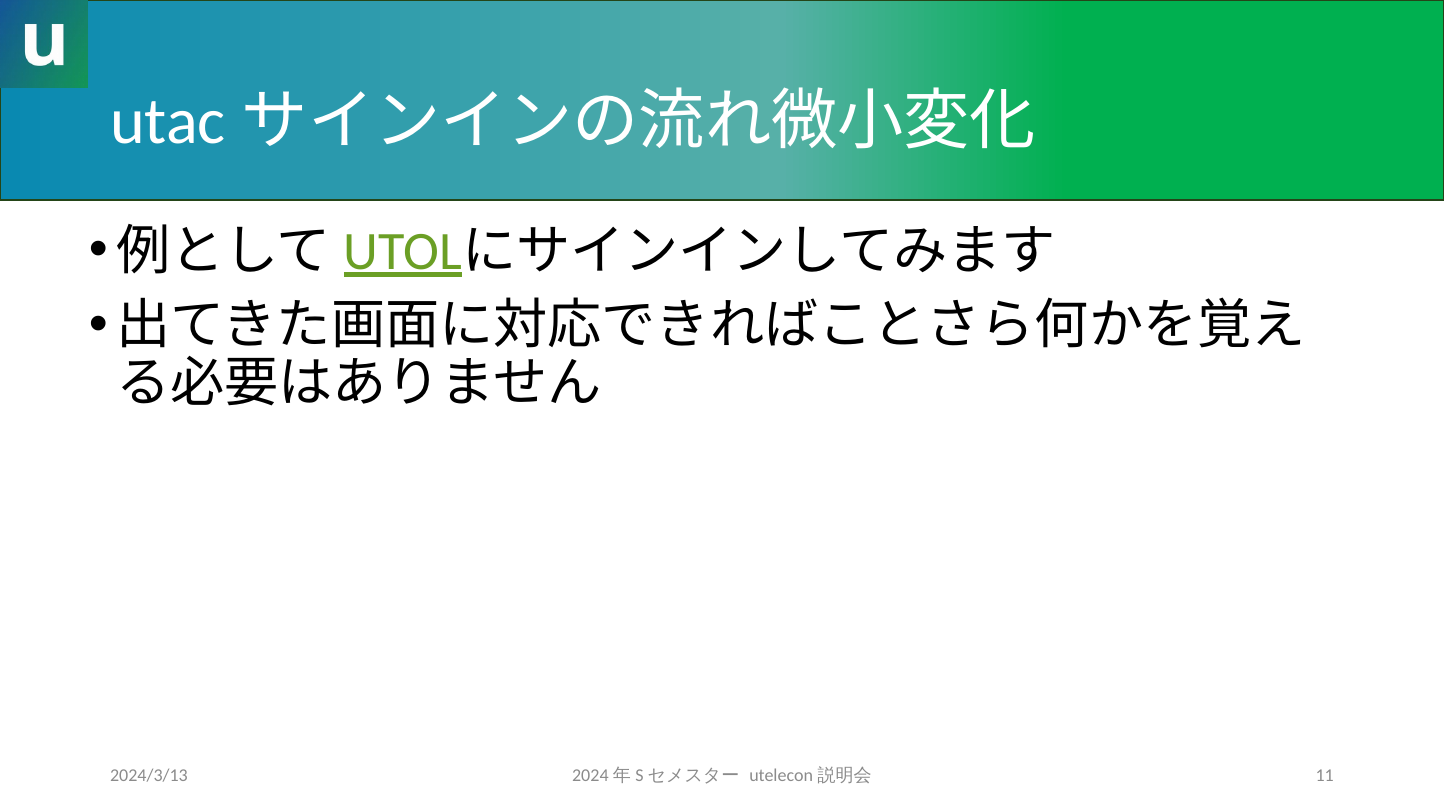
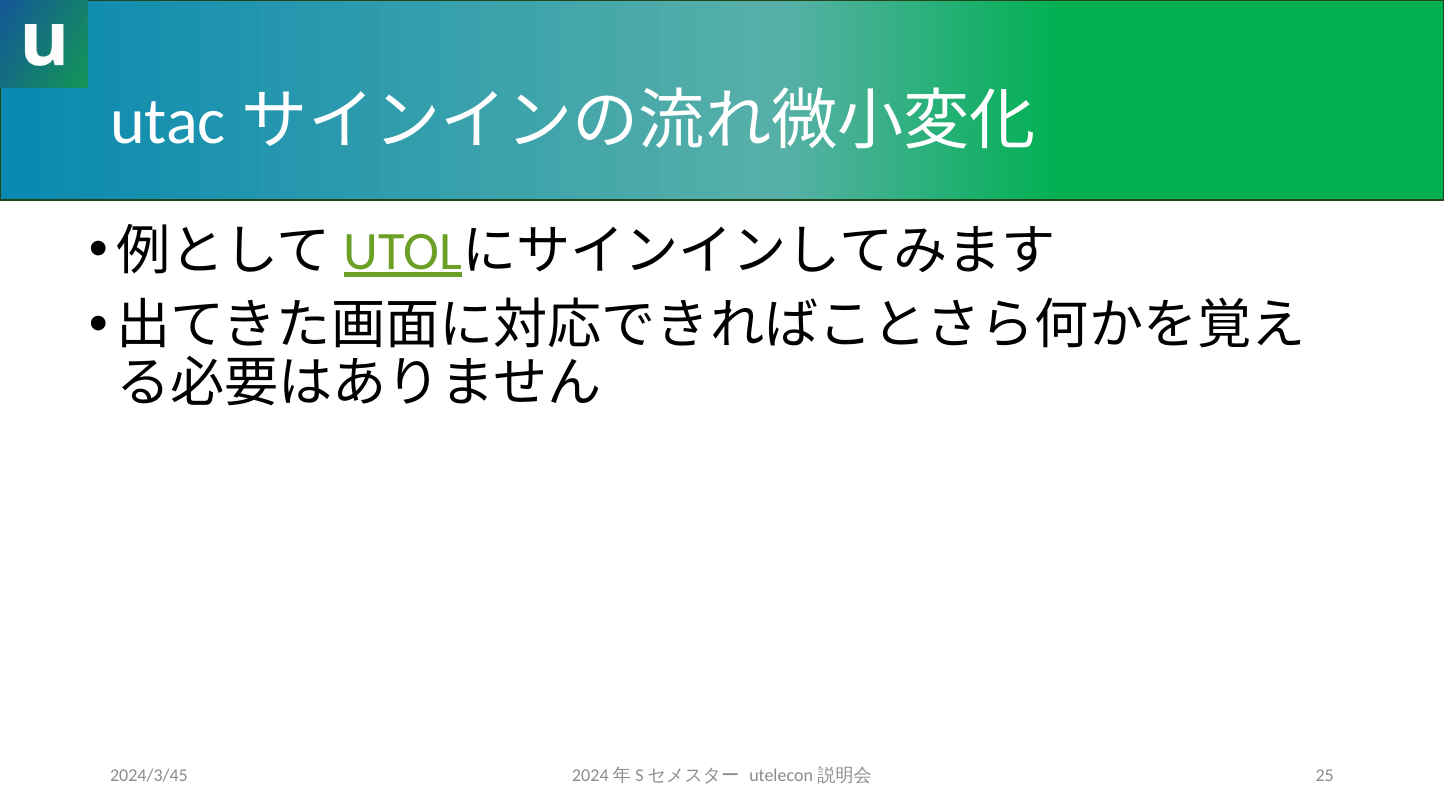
2024/3/13: 2024/3/13 -> 2024/3/45 (149, 776)
11: 11 -> 25 (1325, 776)
